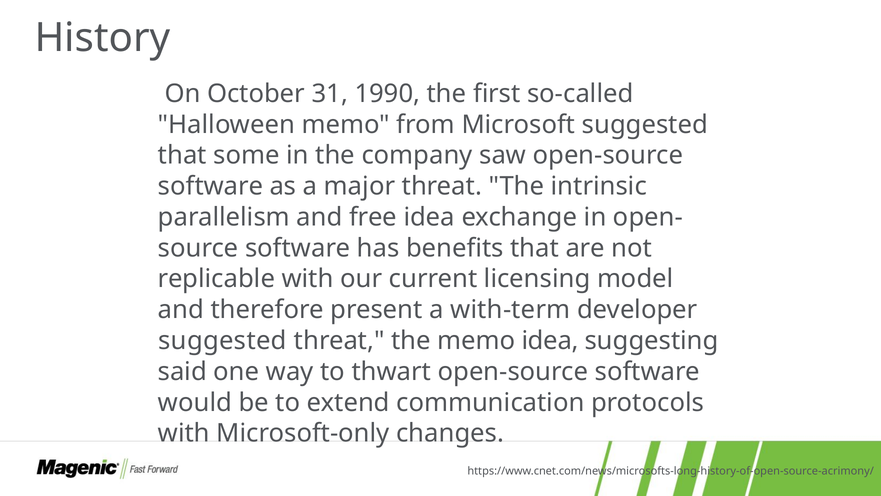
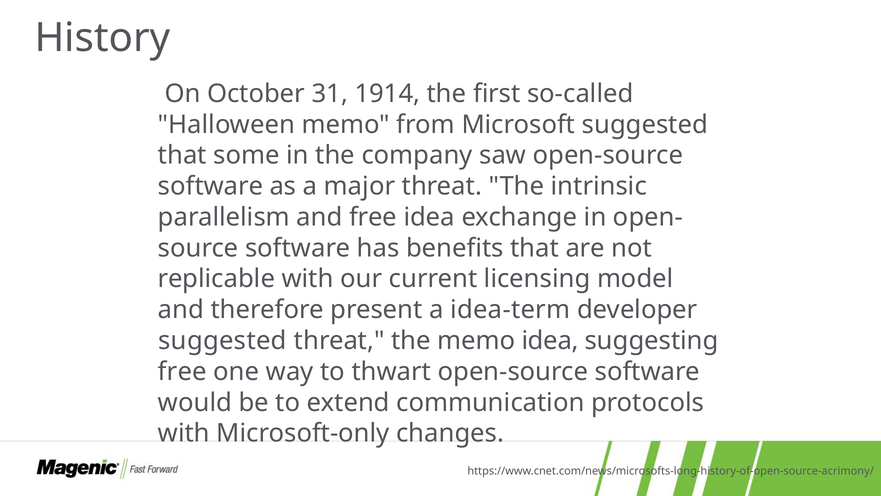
1990: 1990 -> 1914 (387, 94)
with-term: with-term -> idea-term (510, 310)
said: said -> free (182, 371)
